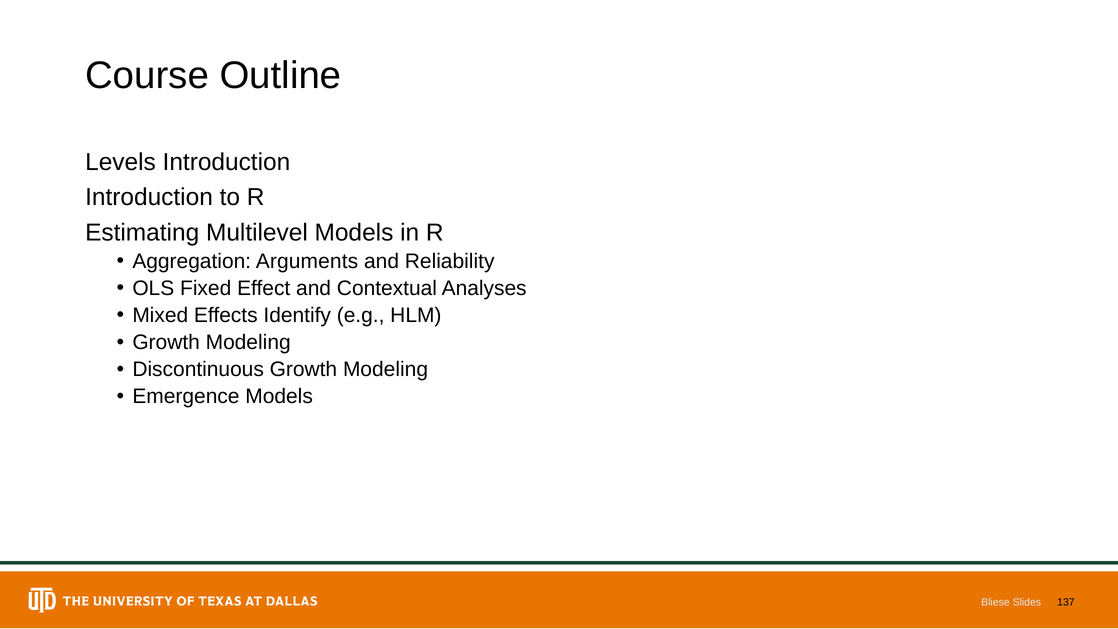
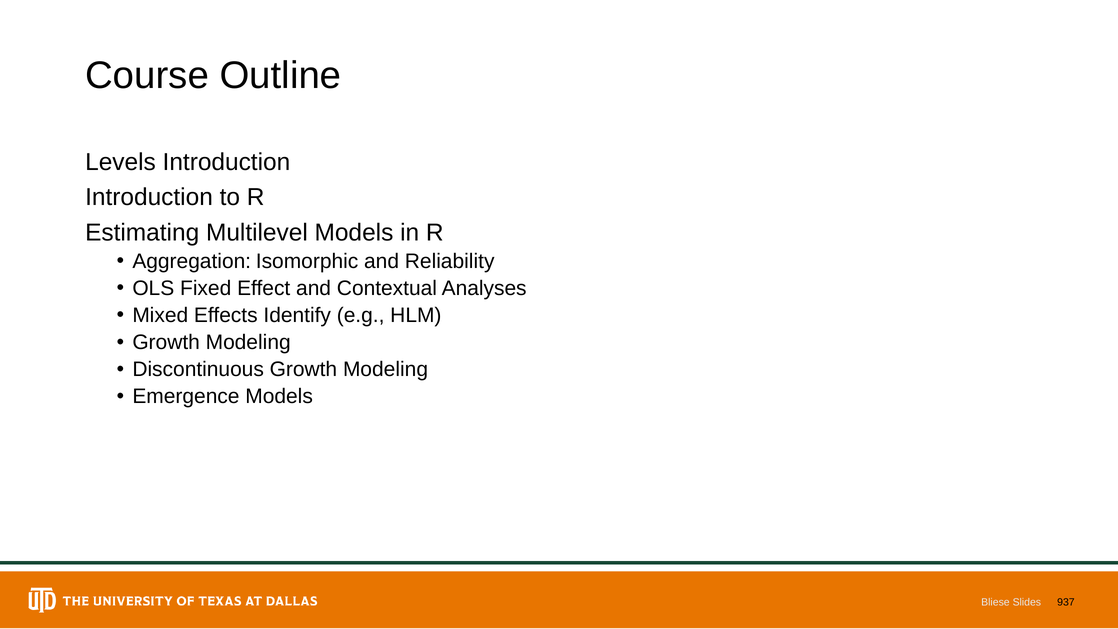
Arguments: Arguments -> Isomorphic (307, 261)
137: 137 -> 937 (1066, 602)
